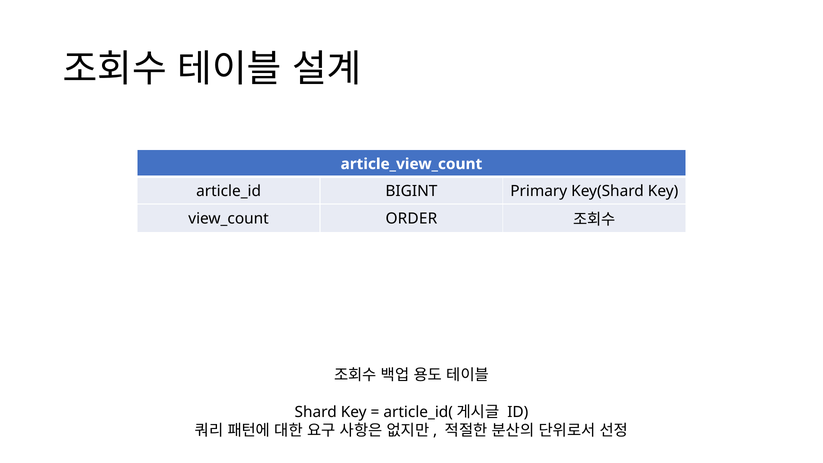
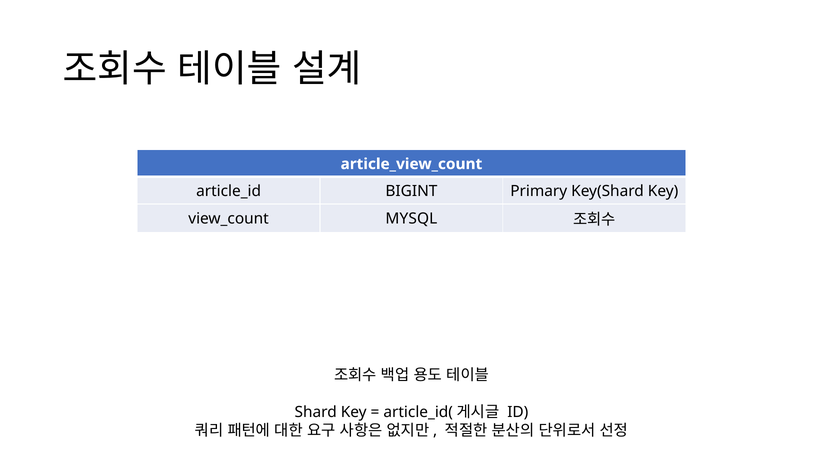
ORDER: ORDER -> MYSQL (411, 218)
